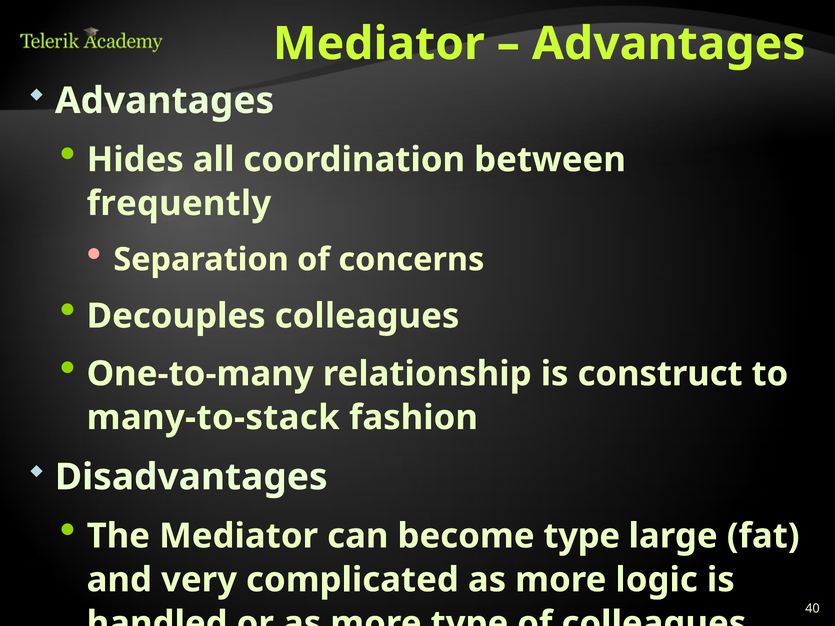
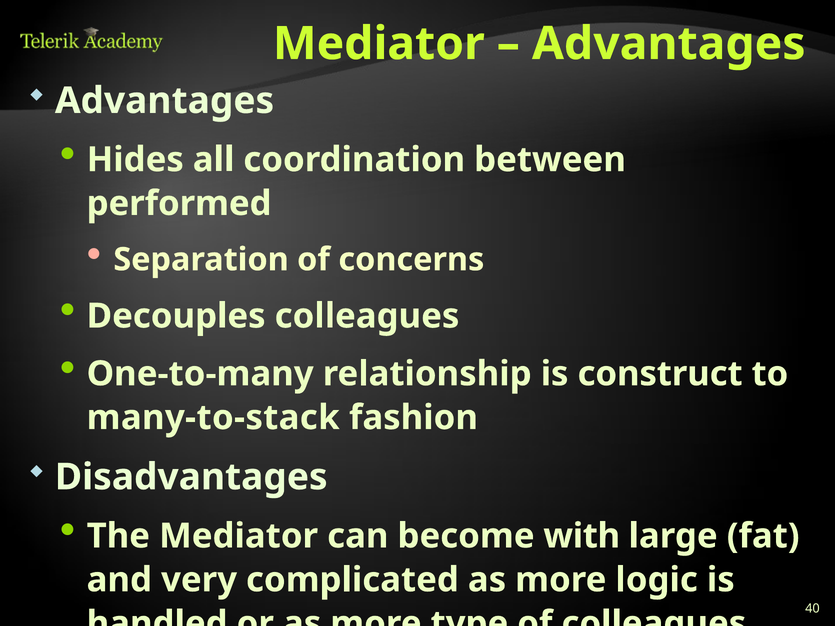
frequently: frequently -> performed (179, 204)
become type: type -> with (582, 536)
